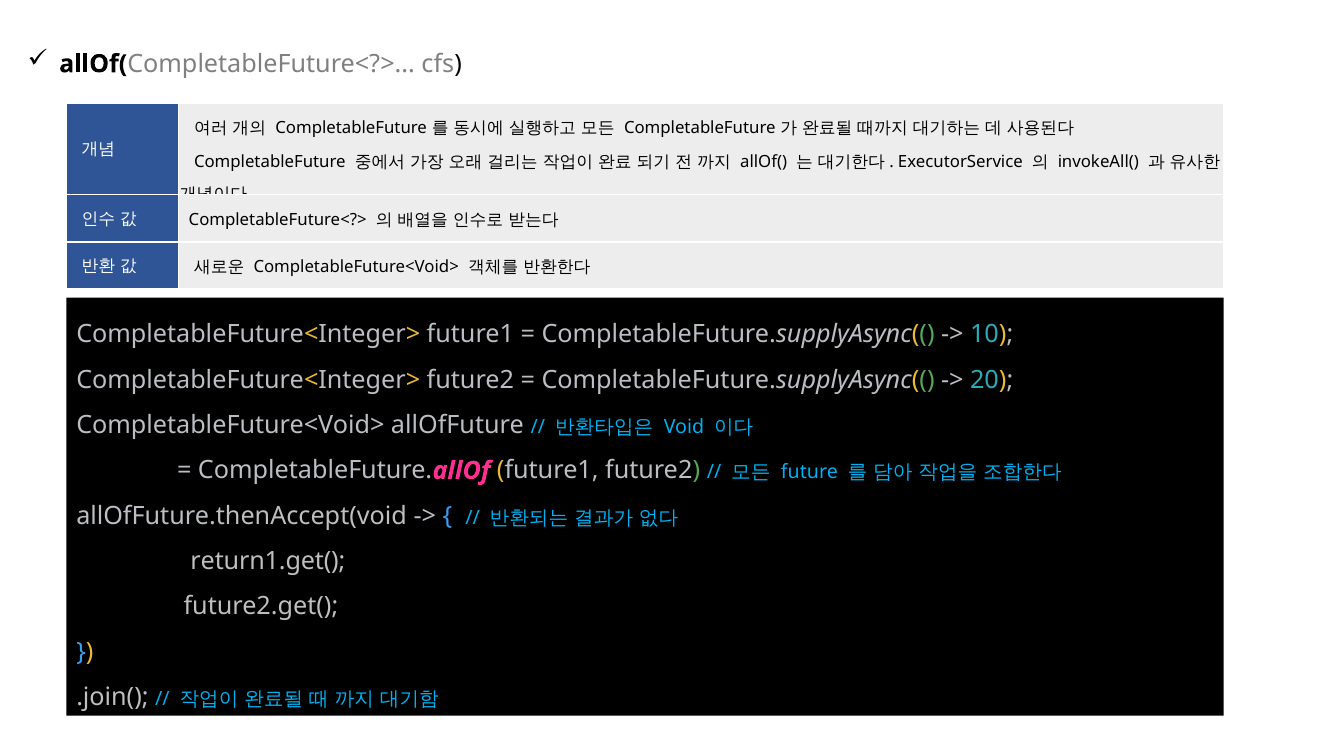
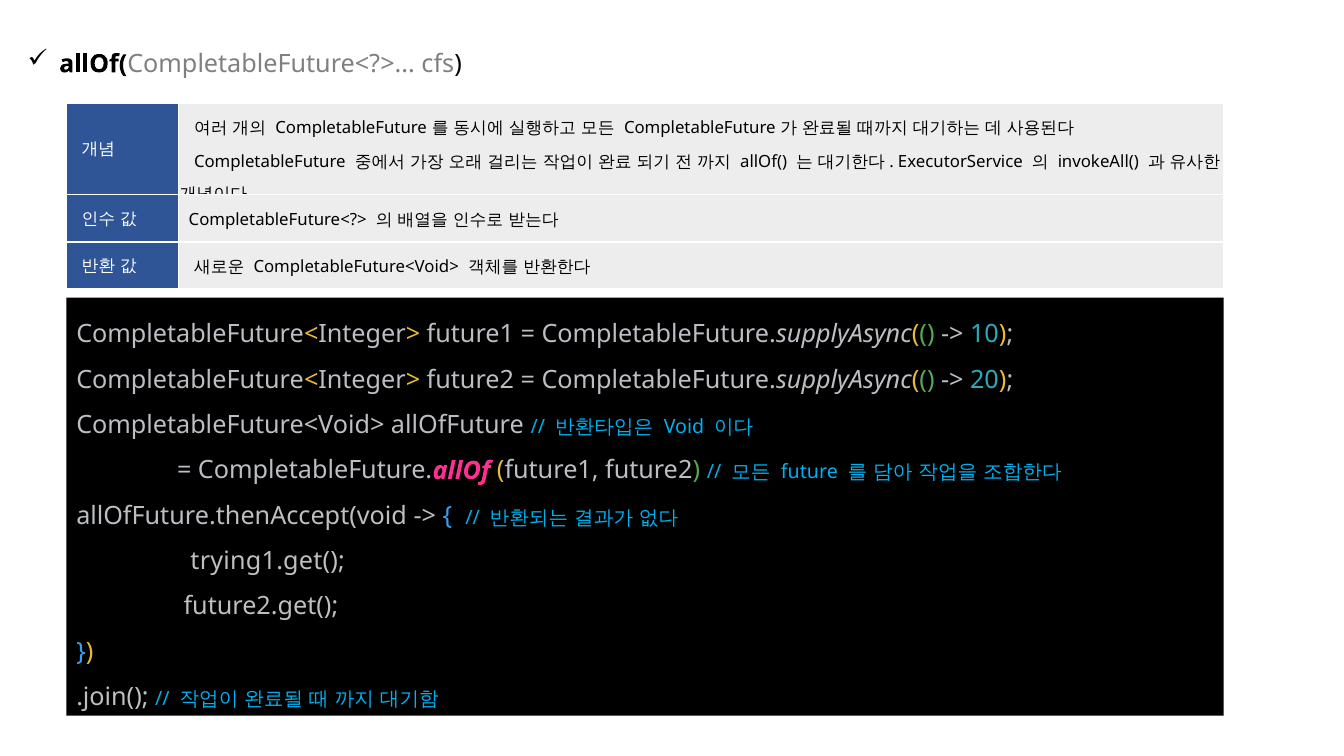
return1.get(: return1.get( -> trying1.get( (268, 561)
